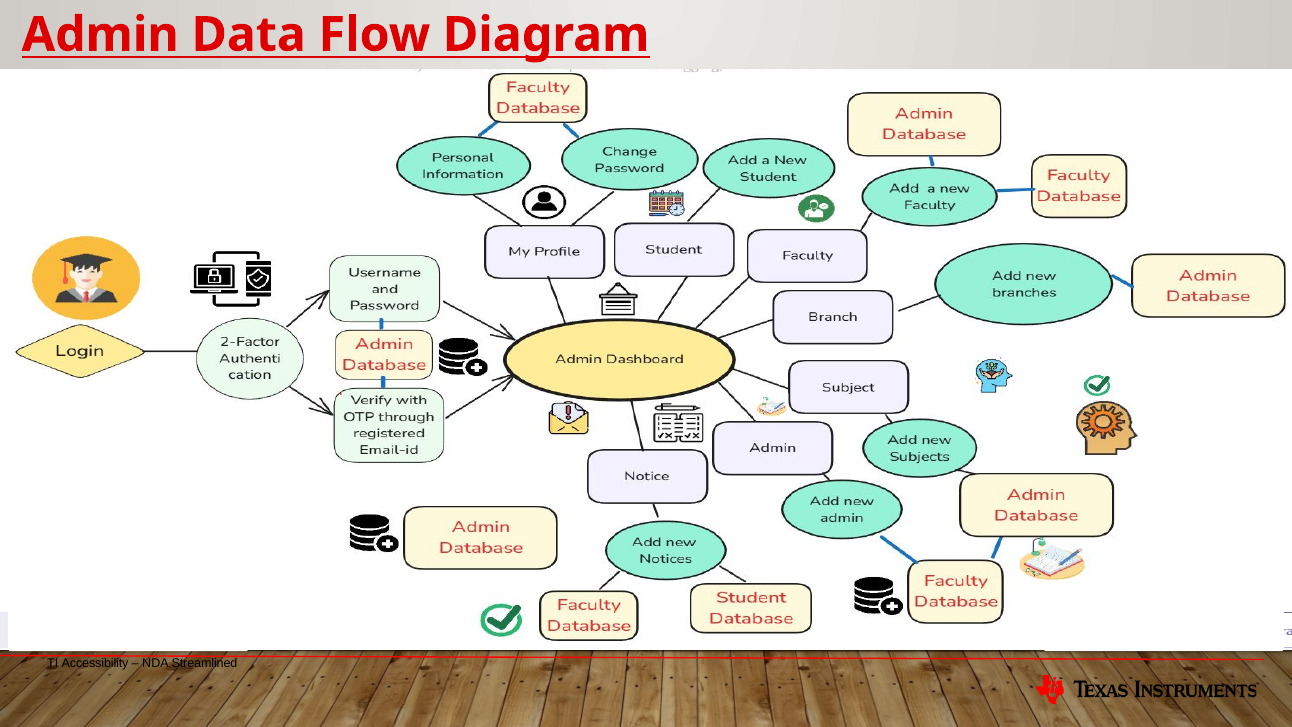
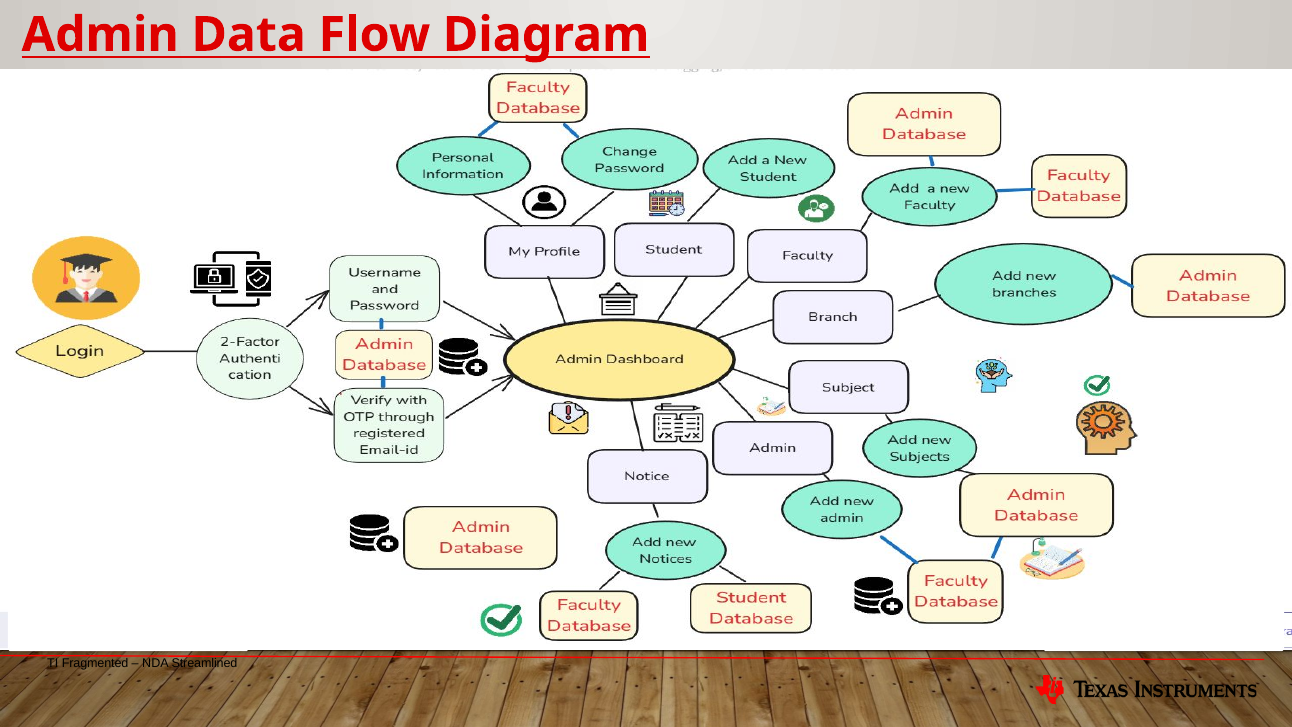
Accessibility: Accessibility -> Fragmented (95, 663)
